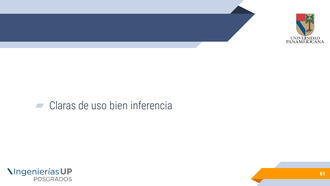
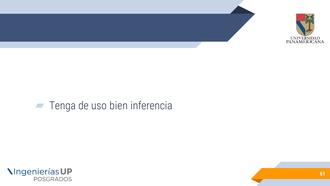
Claras: Claras -> Tenga (62, 105)
